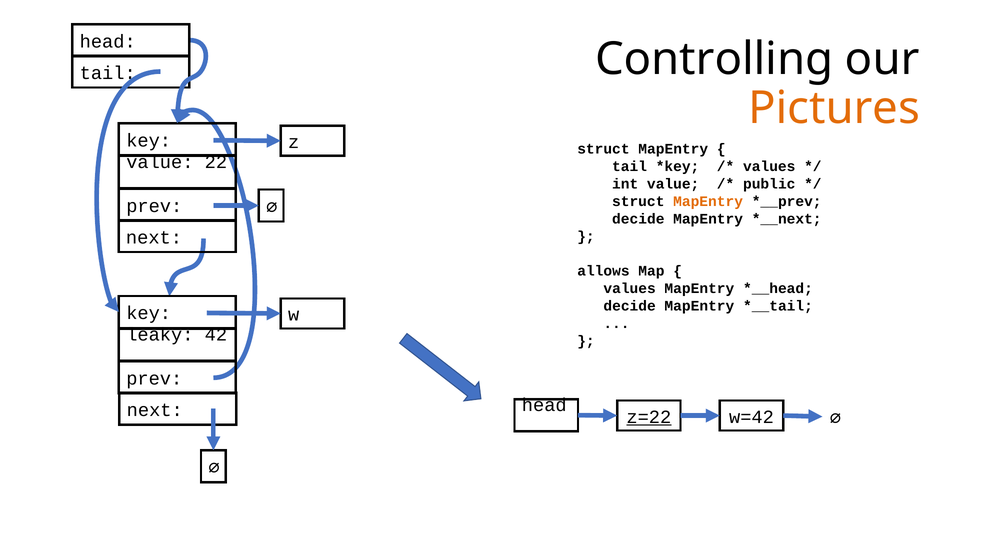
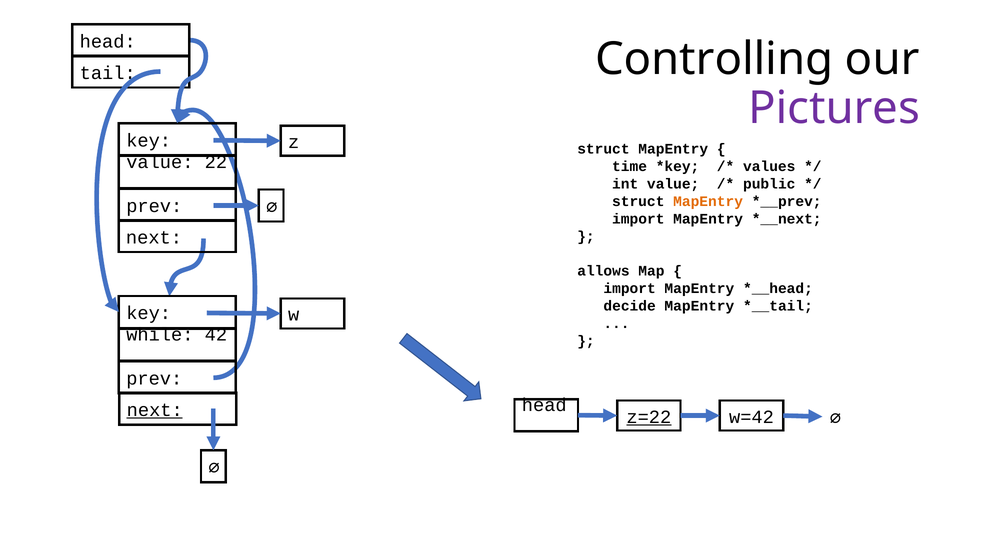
Pictures colour: orange -> purple (834, 108)
tail: tail -> time (630, 167)
decide: decide -> import (638, 219)
values: values -> import (630, 289)
leaky: leaky -> while (160, 335)
next underline: none -> present (155, 410)
